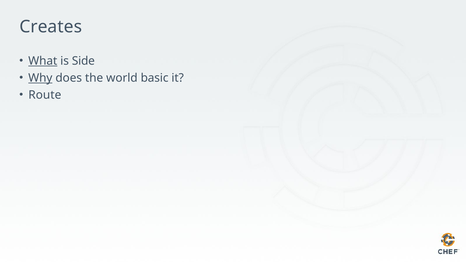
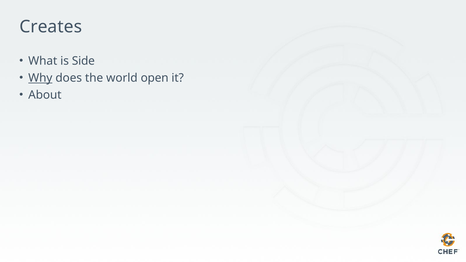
What underline: present -> none (43, 61)
basic: basic -> open (155, 78)
Route: Route -> About (45, 95)
